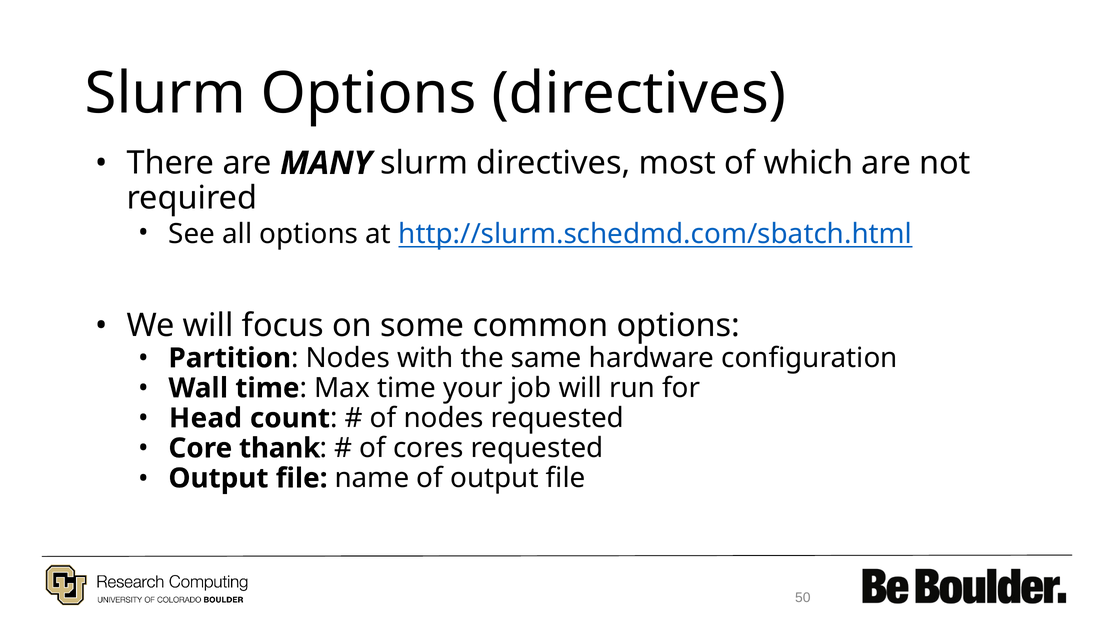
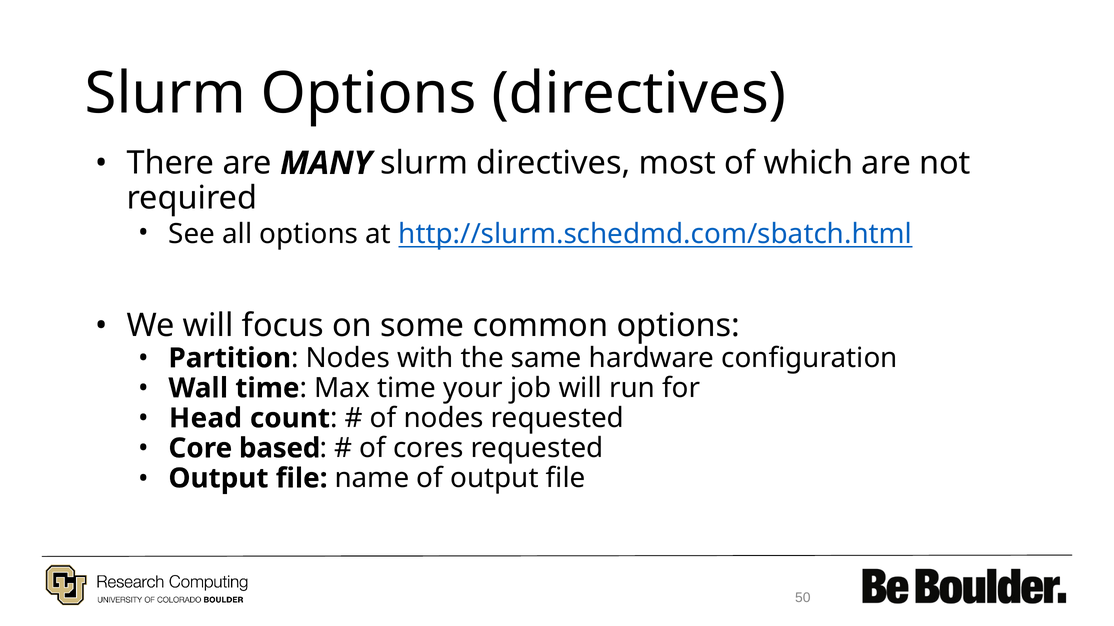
thank: thank -> based (280, 449)
